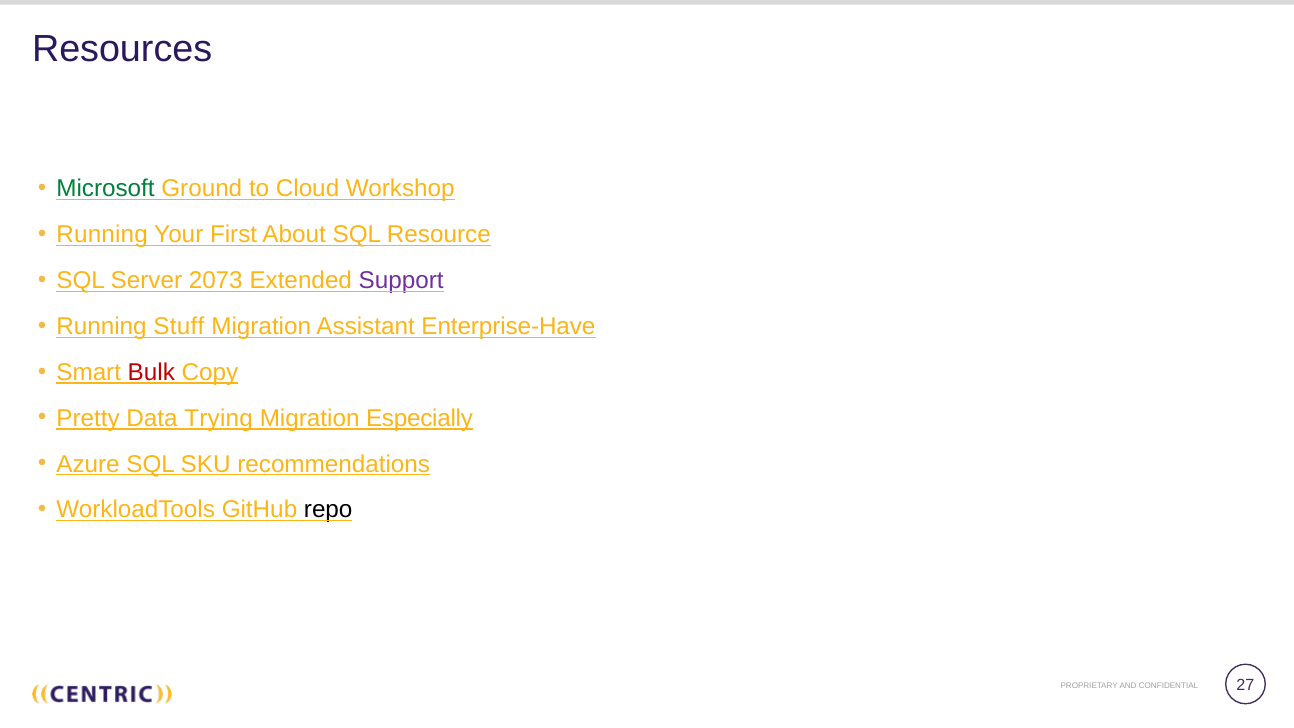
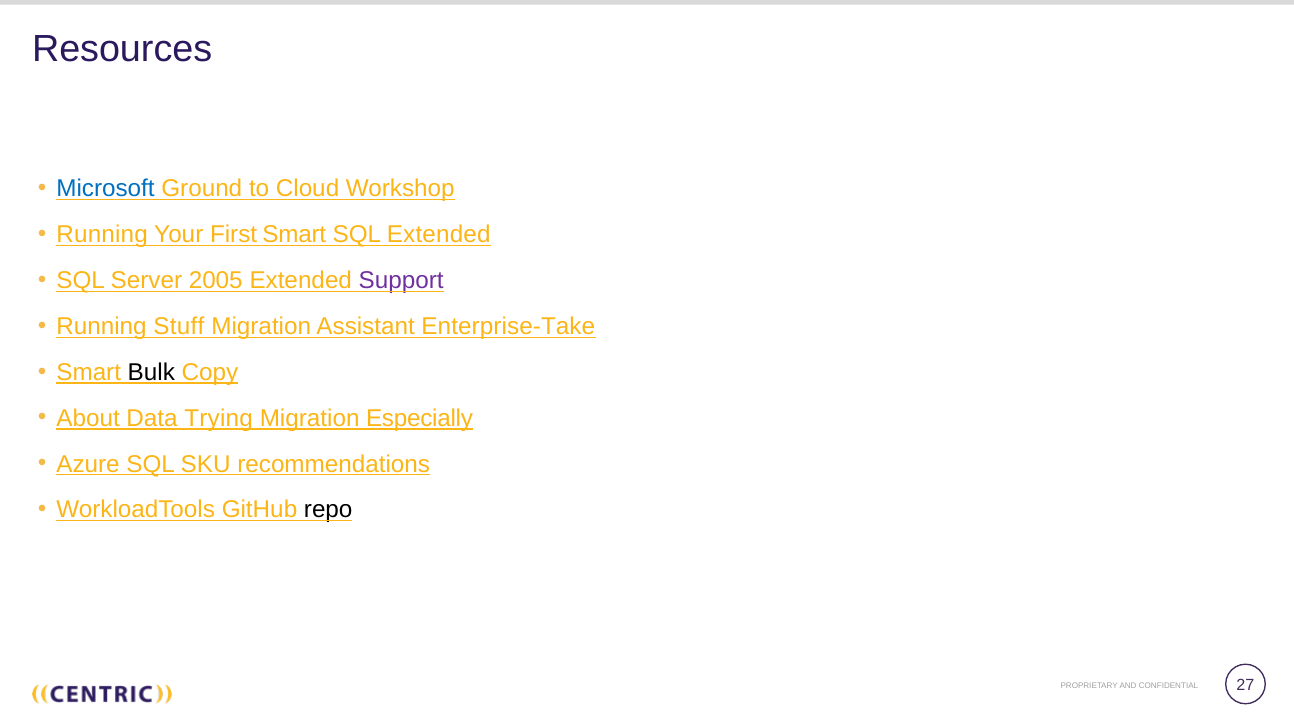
Microsoft colour: green -> blue (106, 189)
First About: About -> Smart (294, 235)
SQL Resource: Resource -> Extended (439, 235)
2073: 2073 -> 2005 (216, 281)
Enterprise-Have: Enterprise-Have -> Enterprise-Take (508, 326)
Bulk colour: red -> black (151, 372)
Pretty: Pretty -> About (88, 418)
